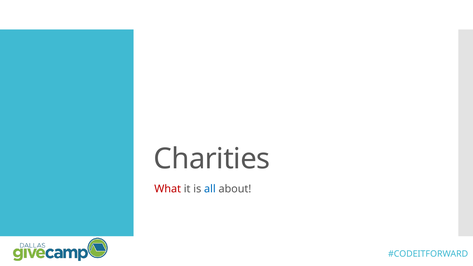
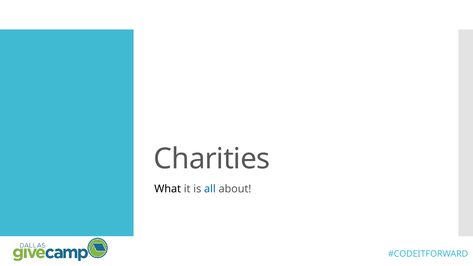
What colour: red -> black (168, 189)
